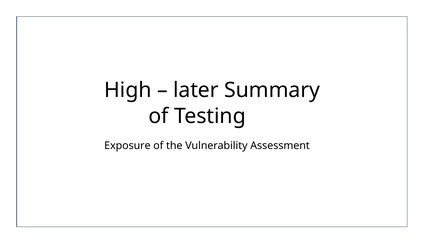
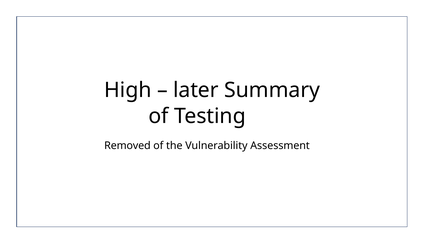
Exposure: Exposure -> Removed (127, 146)
